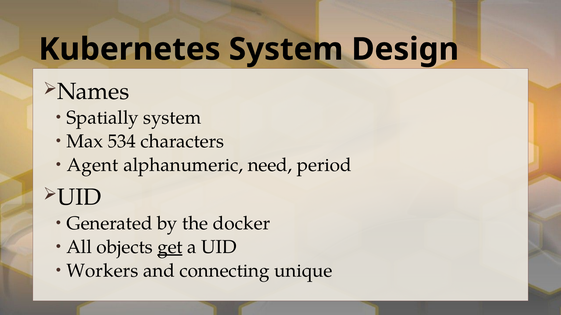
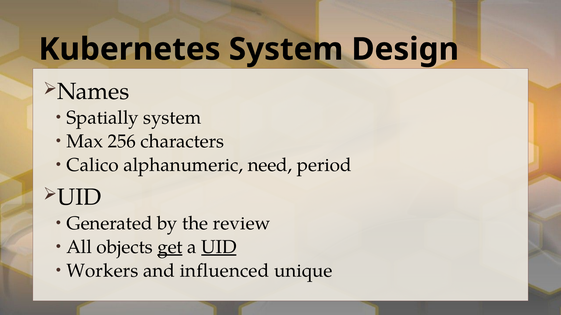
534: 534 -> 256 (122, 142)
Agent: Agent -> Calico (93, 165)
docker: docker -> review (242, 224)
UID underline: none -> present (219, 248)
connecting: connecting -> influenced (224, 271)
